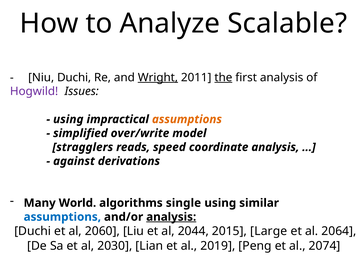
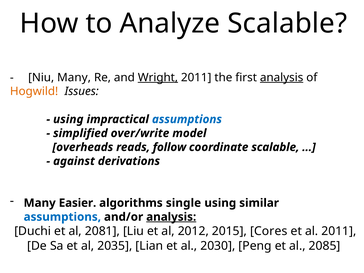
Niu Duchi: Duchi -> Many (74, 77)
the underline: present -> none (223, 77)
analysis underline: none -> present (282, 77)
Hogwild colour: purple -> orange (34, 91)
assumptions colour: orange -> blue (187, 119)
stragglers: stragglers -> overheads (83, 147)
speed: speed -> follow (170, 147)
coordinate analysis: analysis -> scalable (275, 147)
World: World -> Easier (77, 203)
2060: 2060 -> 2081 (102, 231)
2044: 2044 -> 2012 (193, 231)
Large: Large -> Cores (269, 231)
al 2064: 2064 -> 2011 (339, 231)
2030: 2030 -> 2035 (115, 246)
2019: 2019 -> 2030 (218, 246)
2074: 2074 -> 2085 (325, 246)
